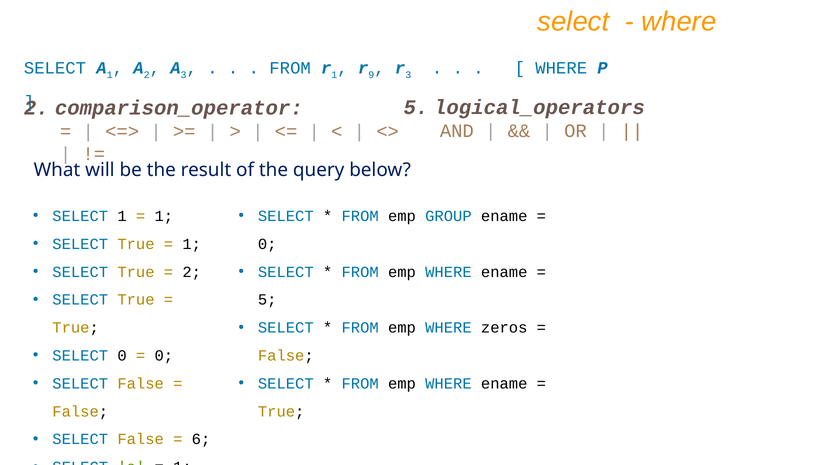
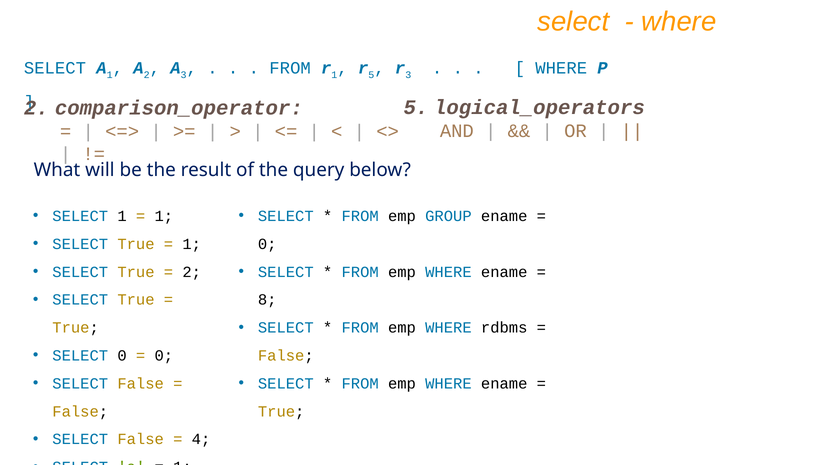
9: 9 -> 5 (371, 75)
5: 5 -> 8 (267, 300)
zeros: zeros -> rdbms (504, 327)
6: 6 -> 4 (201, 439)
